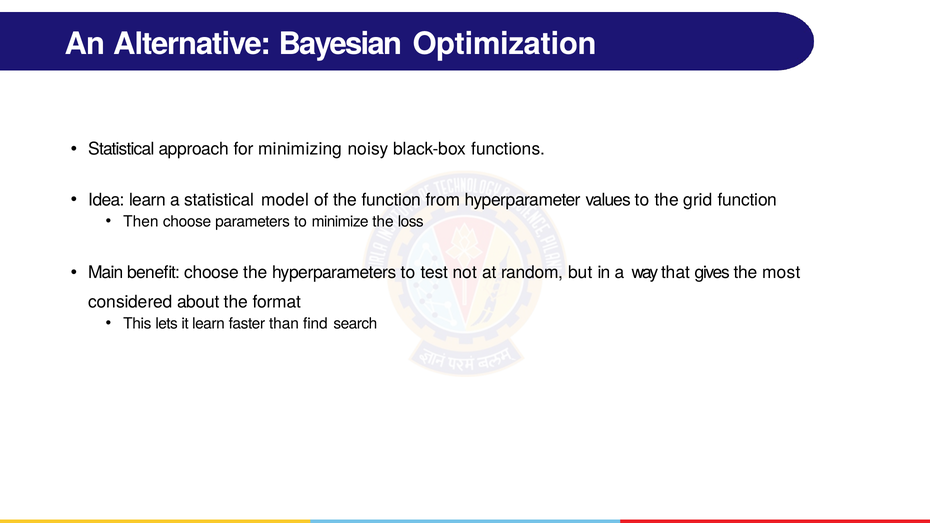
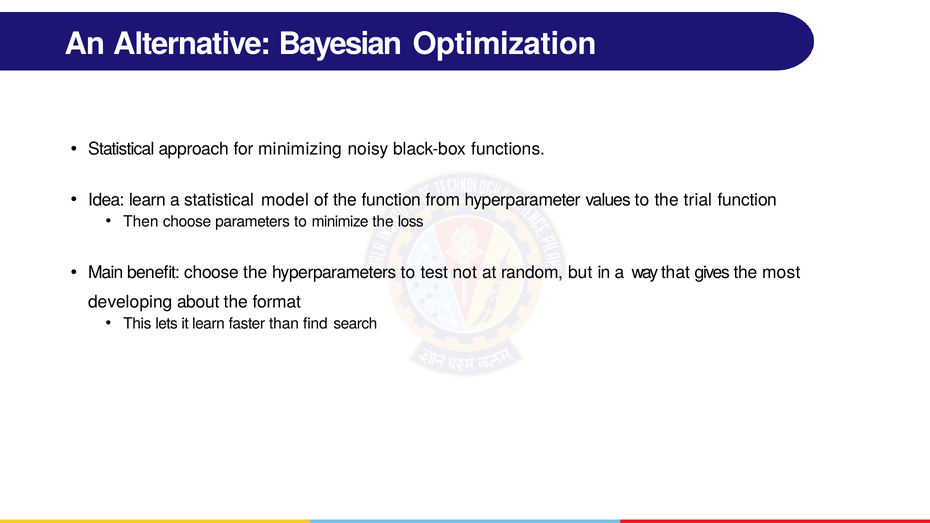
grid: grid -> trial (698, 200)
considered: considered -> developing (130, 302)
